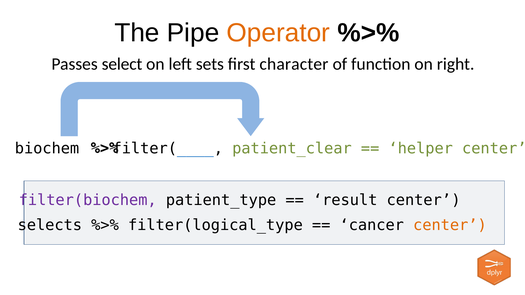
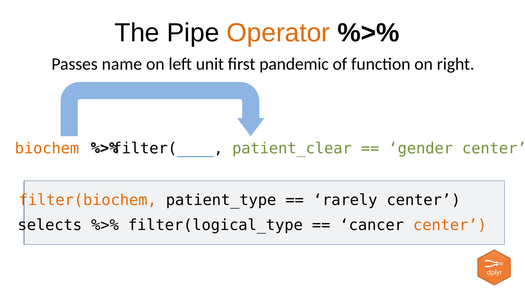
select: select -> name (122, 64)
sets: sets -> unit (210, 64)
character: character -> pandemic (294, 64)
biochem colour: black -> orange (47, 149)
helper: helper -> gender (421, 149)
filter(biochem colour: purple -> orange (88, 200)
result: result -> rarely (345, 200)
